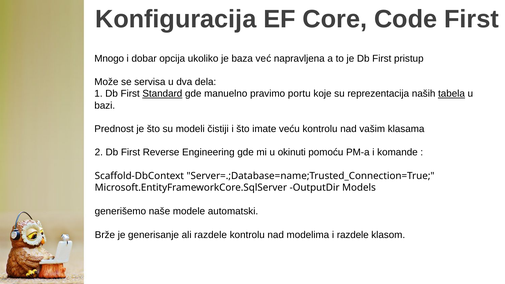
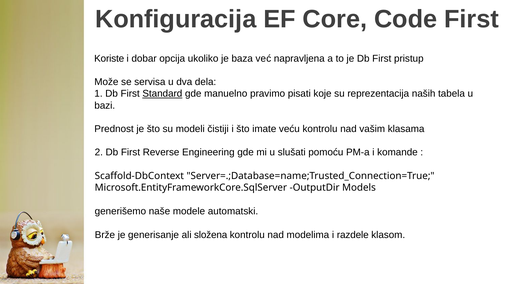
Mnogo: Mnogo -> Koriste (109, 59)
portu: portu -> pisati (299, 94)
tabela underline: present -> none (451, 94)
okinuti: okinuti -> slušati (292, 152)
ali razdele: razdele -> složena (211, 235)
